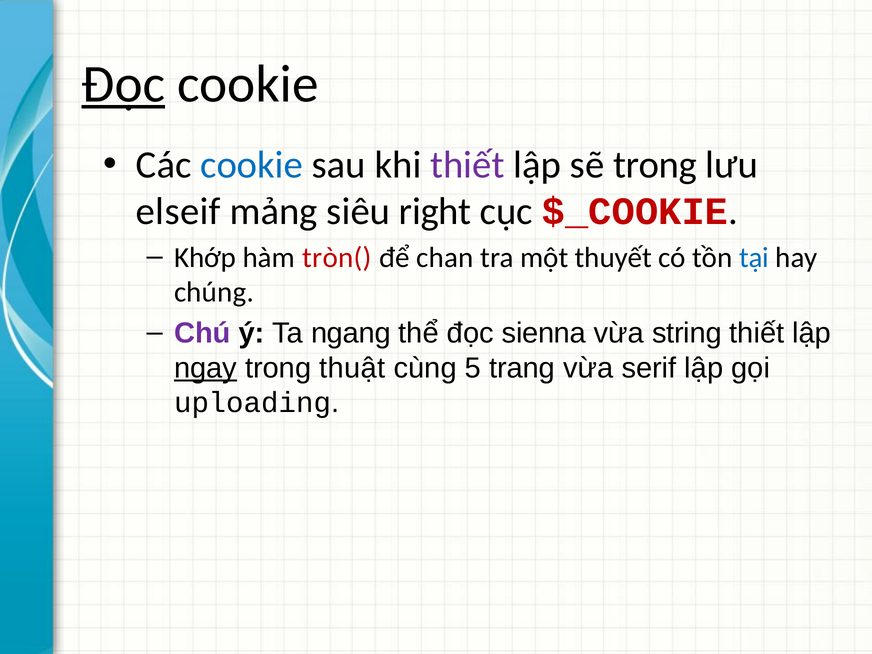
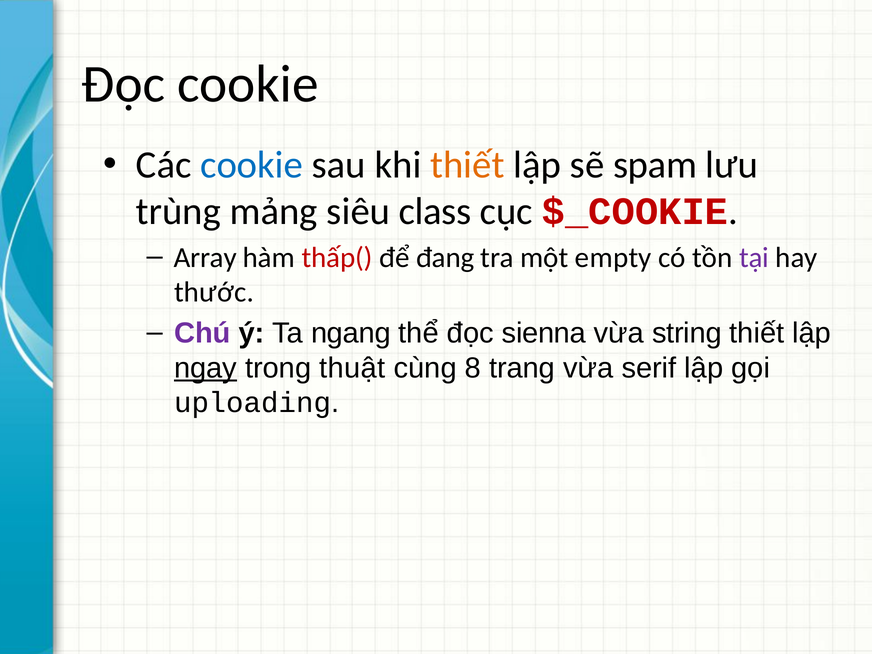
Đọc underline: present -> none (123, 84)
thiết colour: purple -> orange (467, 165)
sẽ trong: trong -> spam (655, 165)
elseif: elseif -> trùng (178, 212)
right: right -> class (435, 212)
Khớp: Khớp -> Array (205, 257)
tròn(: tròn( -> thấp( (337, 257)
chan: chan -> đang (445, 257)
thuyết: thuyết -> empty (613, 257)
tại colour: blue -> purple (754, 257)
chúng: chúng -> thước (214, 292)
5: 5 -> 8 (473, 368)
